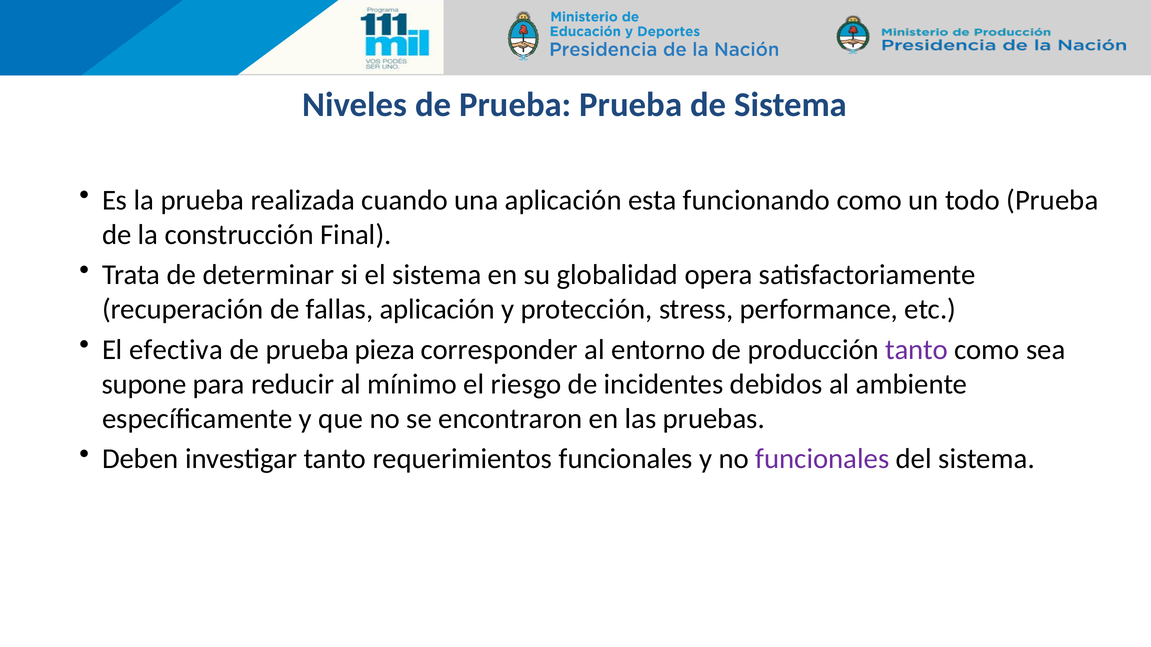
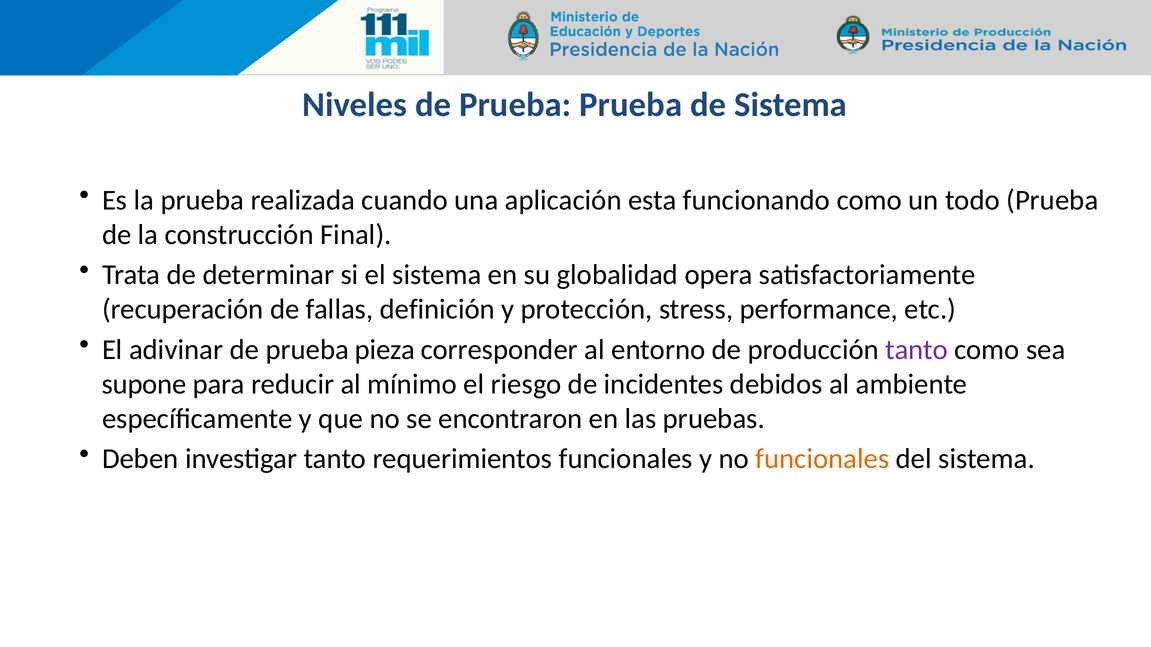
fallas aplicación: aplicación -> definición (437, 310)
efectiva: efectiva -> adivinar (176, 350)
funcionales colour: purple -> orange (822, 459)
